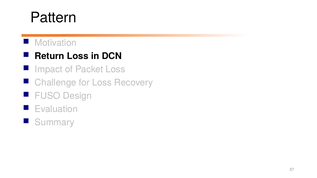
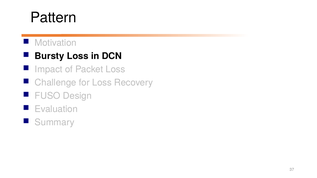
Return: Return -> Bursty (49, 56)
